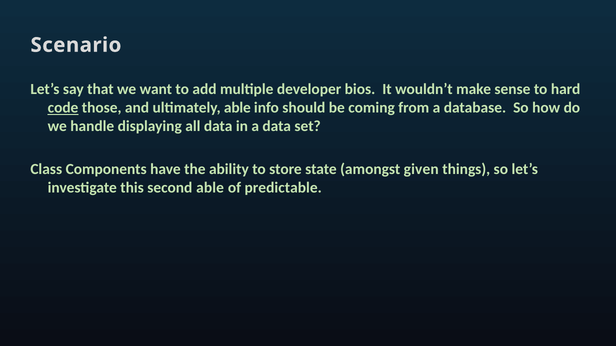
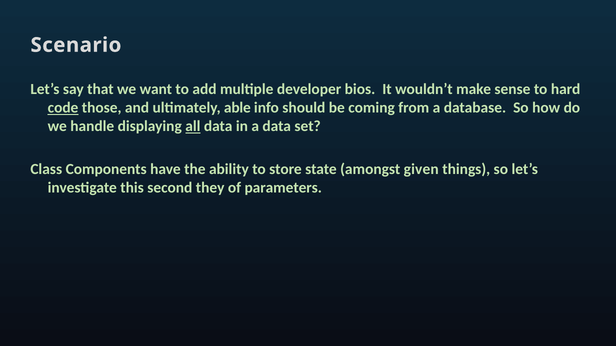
all underline: none -> present (193, 126)
second able: able -> they (210, 188)
predictable: predictable -> parameters (283, 188)
